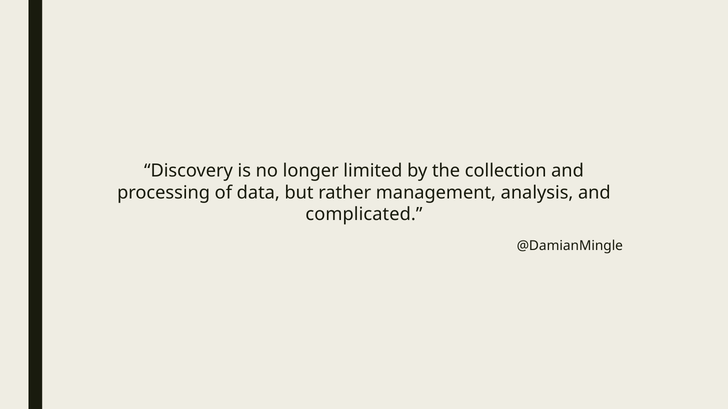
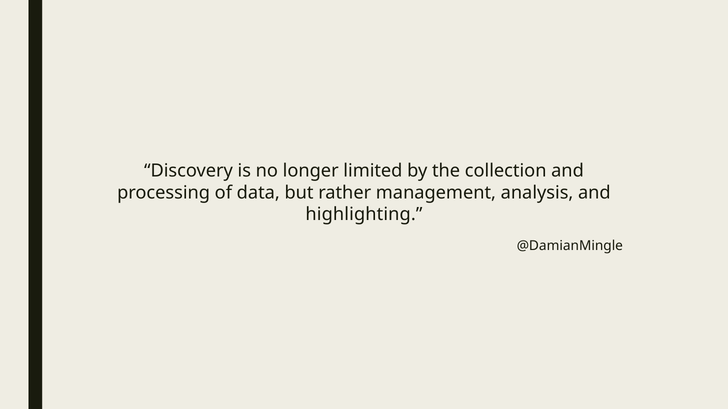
complicated: complicated -> highlighting (364, 215)
